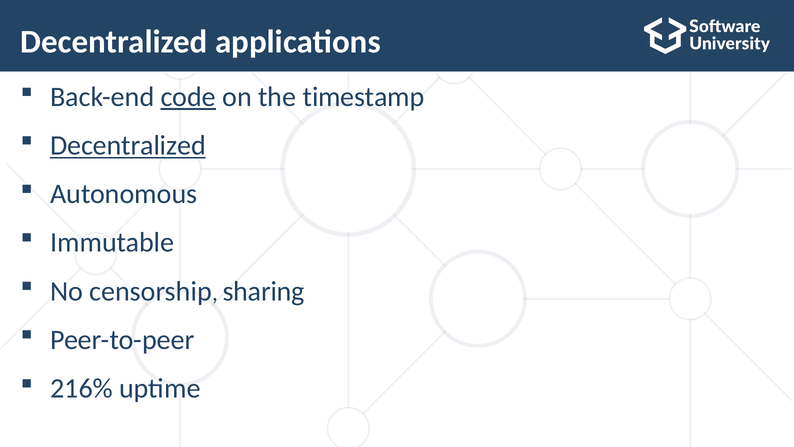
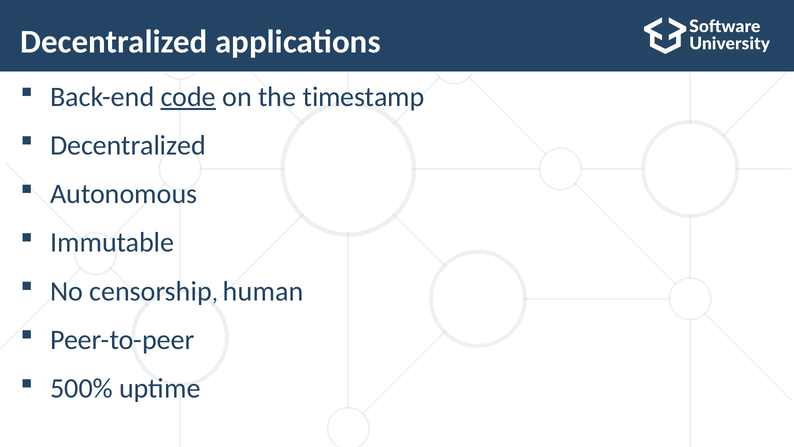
Decentralized underline: present -> none (128, 145)
sharing: sharing -> human (263, 291)
216%: 216% -> 500% (81, 388)
